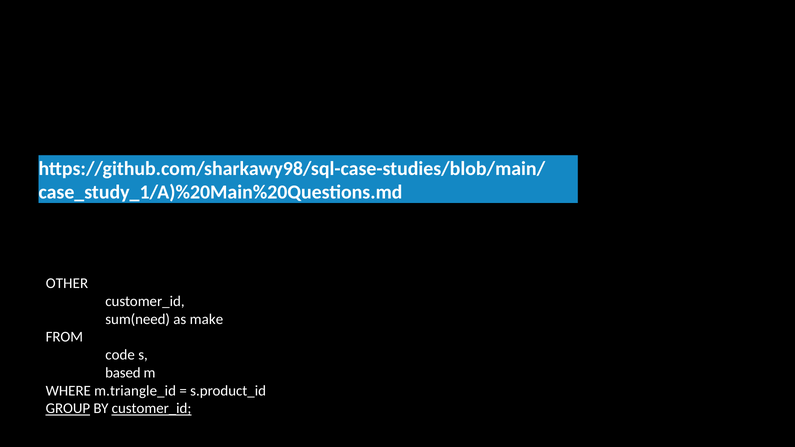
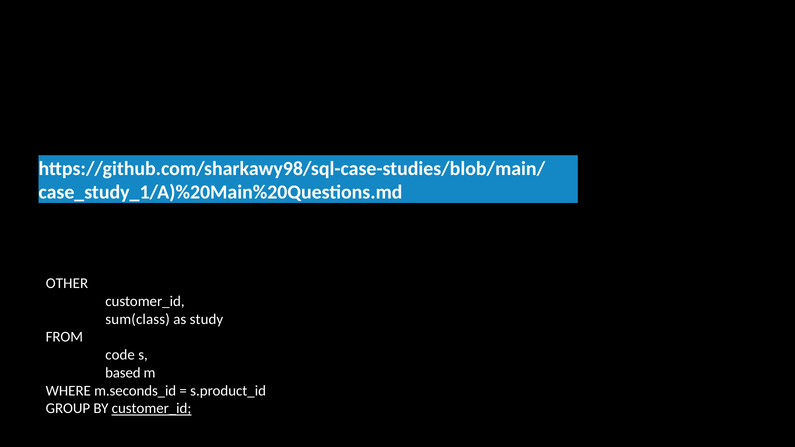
sum(need: sum(need -> sum(class (138, 319)
make: make -> study (206, 319)
m.triangle_id: m.triangle_id -> m.seconds_id (135, 391)
GROUP underline: present -> none (68, 409)
